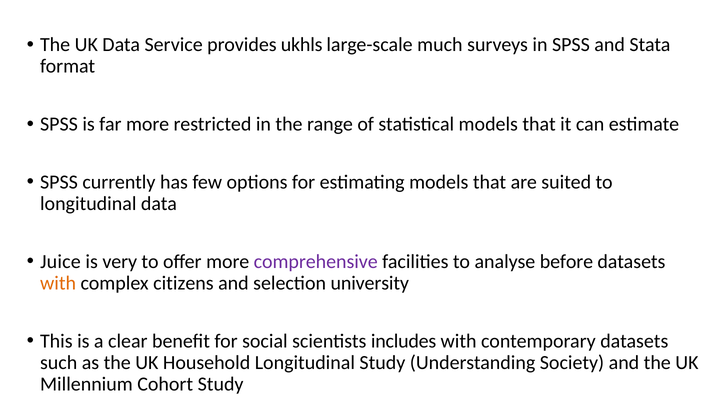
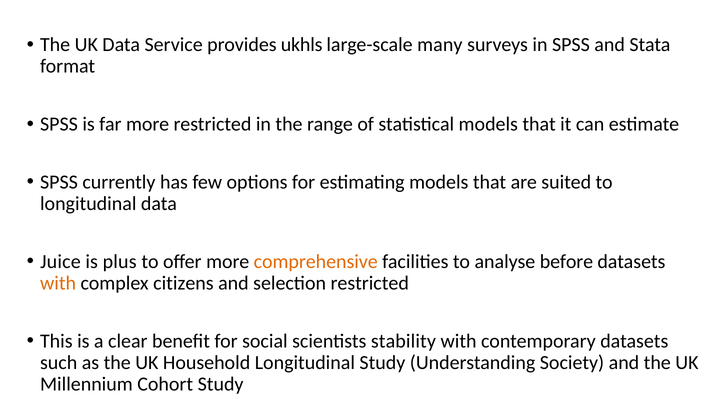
much: much -> many (440, 45)
very: very -> plus (120, 262)
comprehensive colour: purple -> orange (316, 262)
selection university: university -> restricted (370, 283)
includes: includes -> stability (403, 341)
